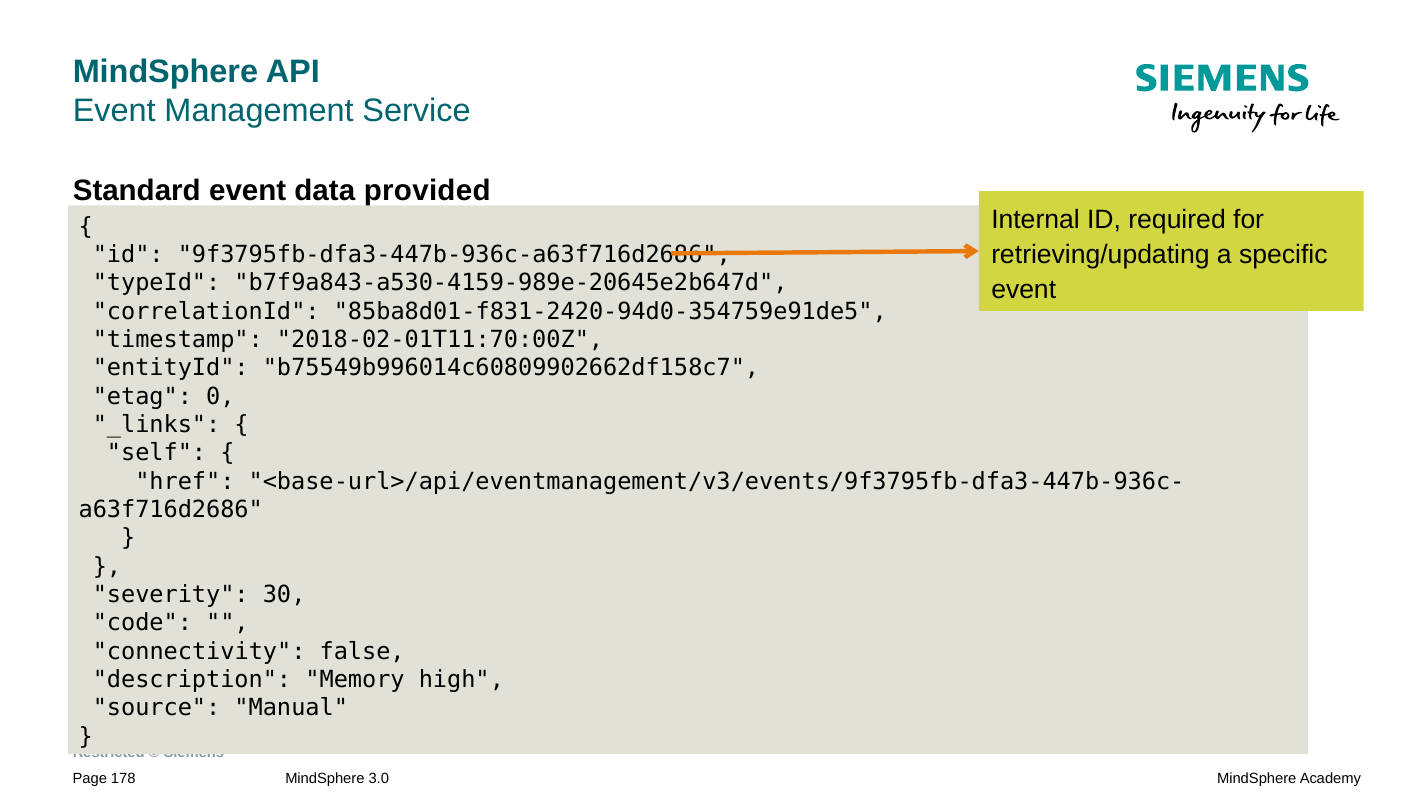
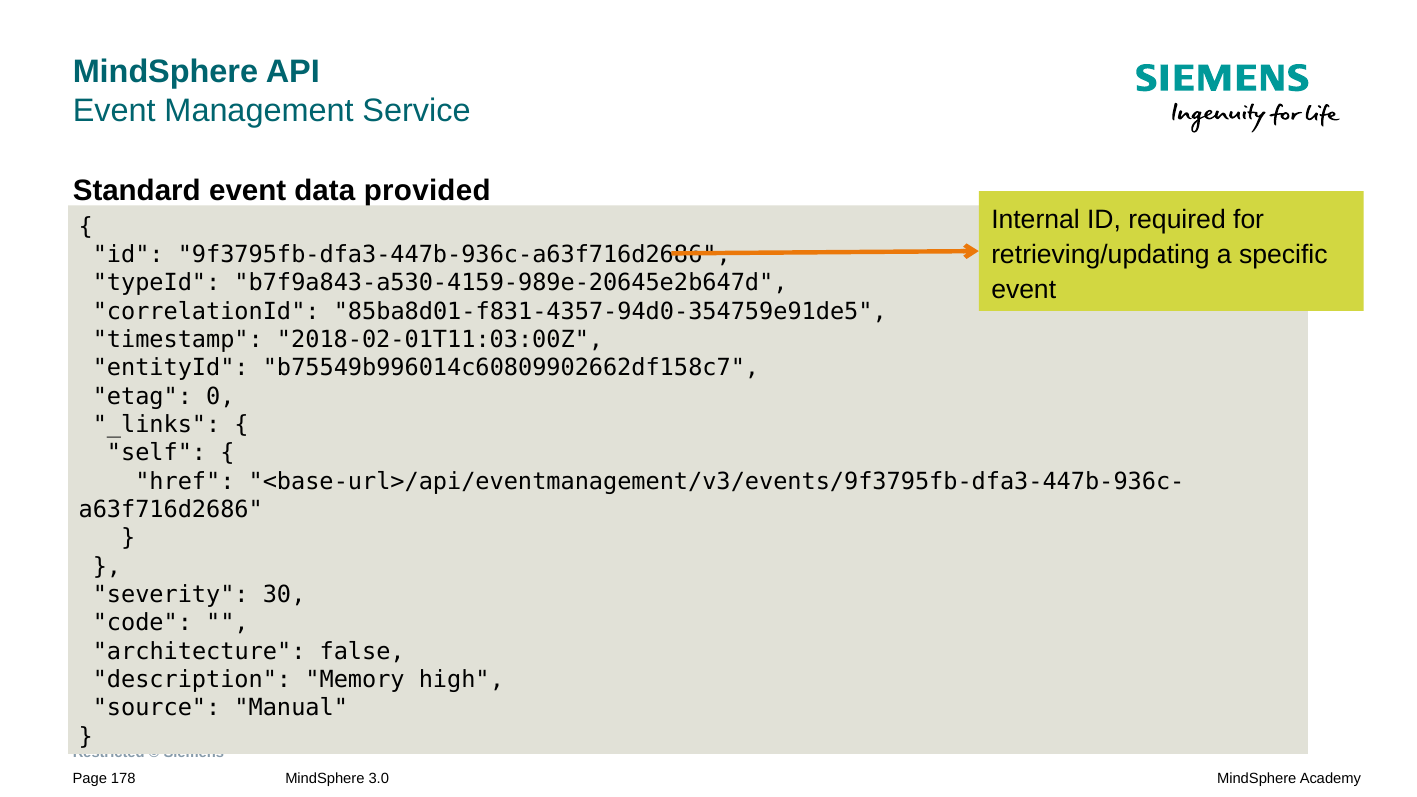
85ba8d01-f831-2420-94d0-354759e91de5: 85ba8d01-f831-2420-94d0-354759e91de5 -> 85ba8d01-f831-4357-94d0-354759e91de5 (610, 311)
2018-02-01T11:70:00Z: 2018-02-01T11:70:00Z -> 2018-02-01T11:03:00Z (440, 340)
connectivity: connectivity -> architecture (199, 651)
